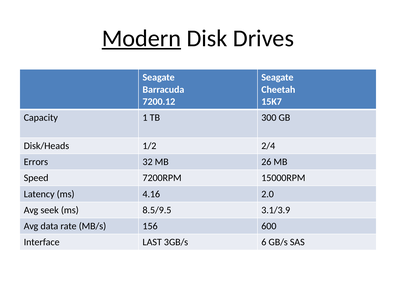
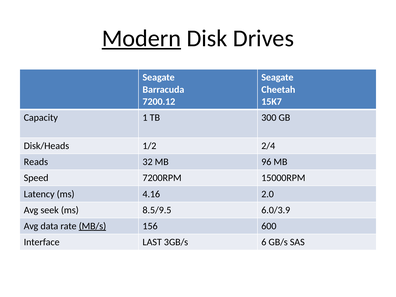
Errors: Errors -> Reads (36, 162)
26: 26 -> 96 (266, 162)
3.1/3.9: 3.1/3.9 -> 6.0/3.9 (276, 210)
MB/s underline: none -> present (92, 226)
